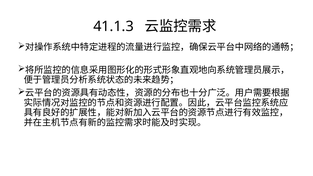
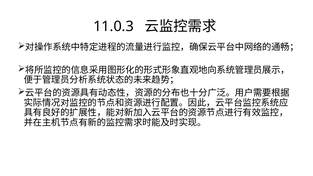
41.1.3: 41.1.3 -> 11.0.3 (114, 26)
